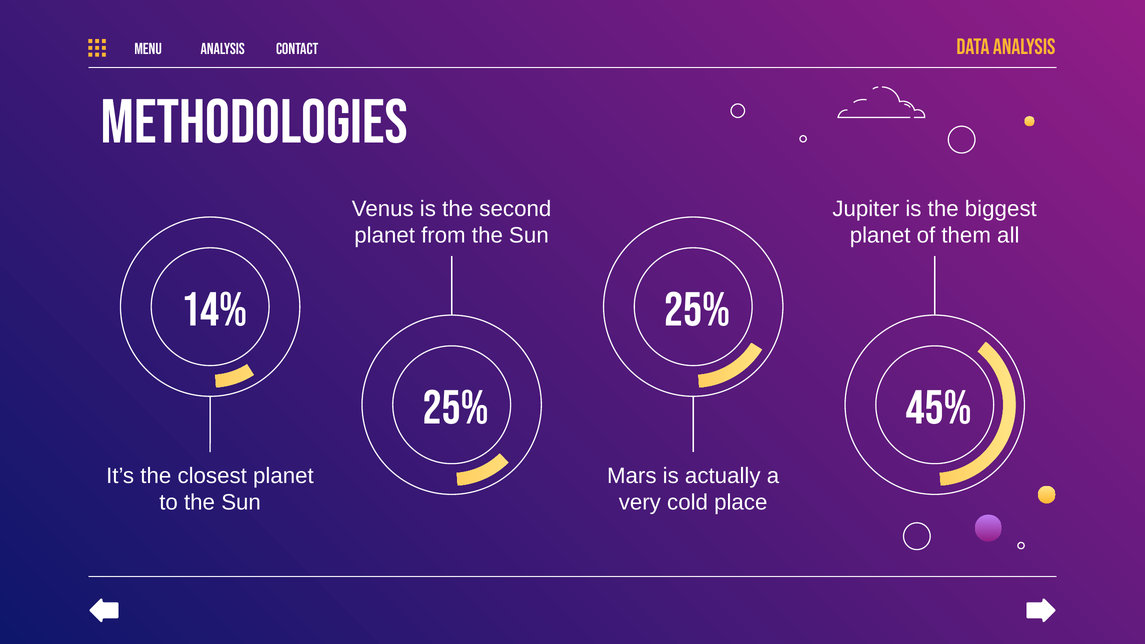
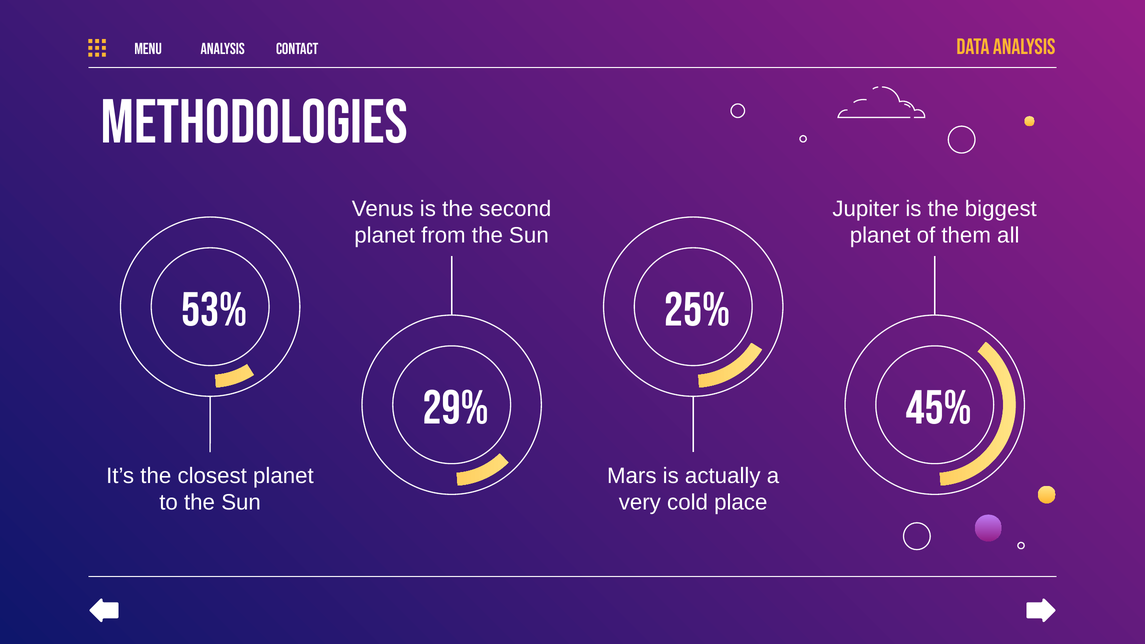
14%: 14% -> 53% (214, 310)
25%: 25% -> 29% (456, 408)
